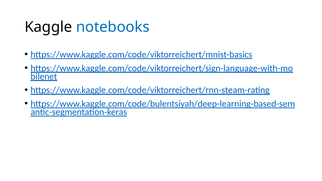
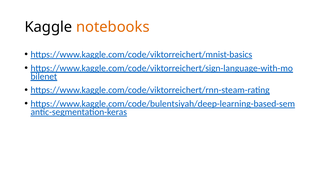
notebooks colour: blue -> orange (113, 27)
